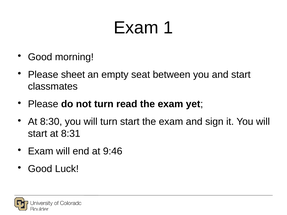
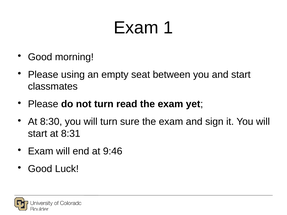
sheet: sheet -> using (73, 75)
turn start: start -> sure (130, 122)
